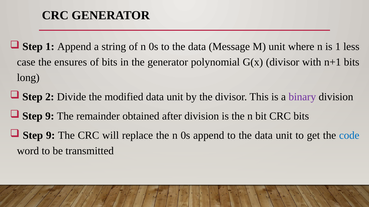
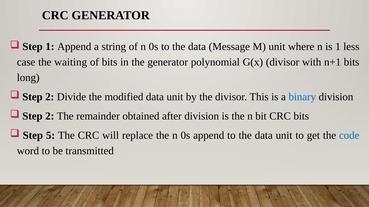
ensures: ensures -> waiting (71, 62)
binary colour: purple -> blue (302, 97)
9: 9 -> 2 (50, 116)
9: 9 -> 5 (50, 136)
